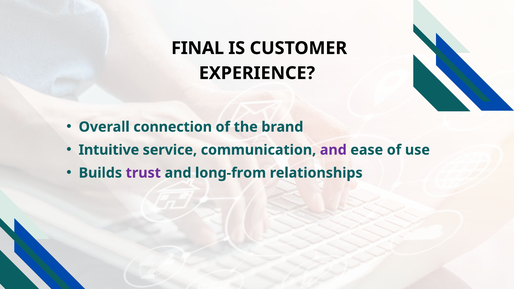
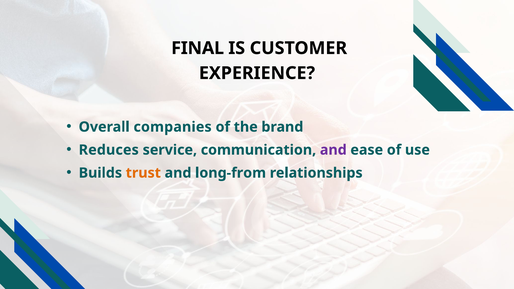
connection: connection -> companies (173, 127)
Intuitive: Intuitive -> Reduces (109, 150)
trust colour: purple -> orange (143, 173)
